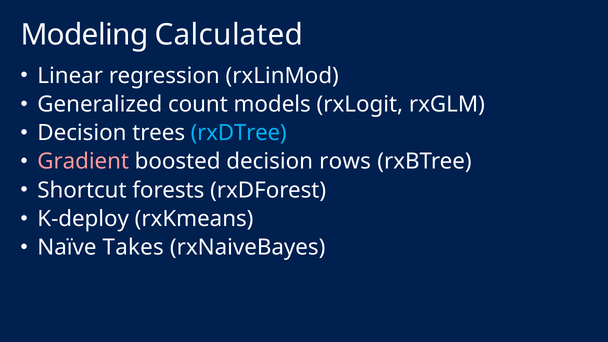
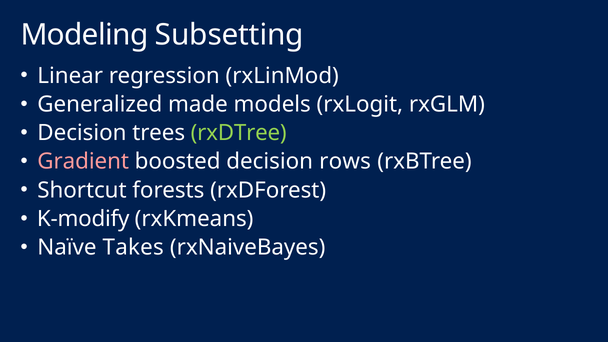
Calculated: Calculated -> Subsetting (229, 35)
count: count -> made (198, 104)
rxDTree colour: light blue -> light green (239, 133)
K-deploy: K-deploy -> K-modify (83, 219)
